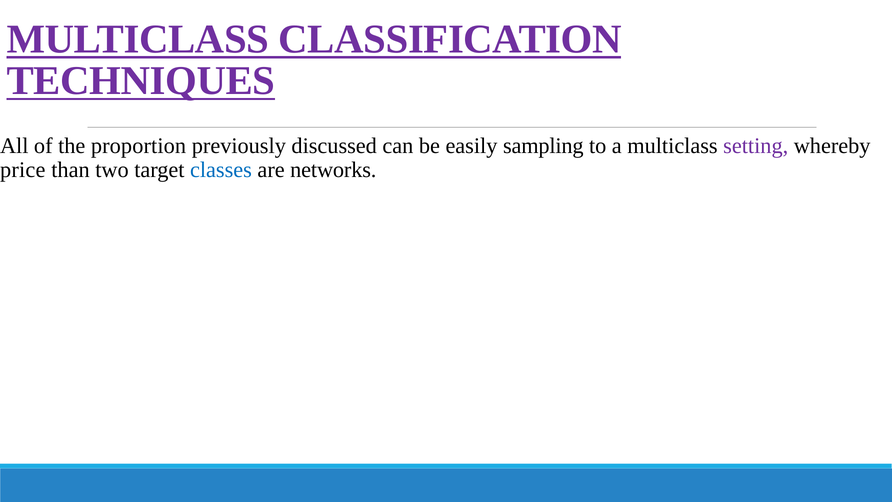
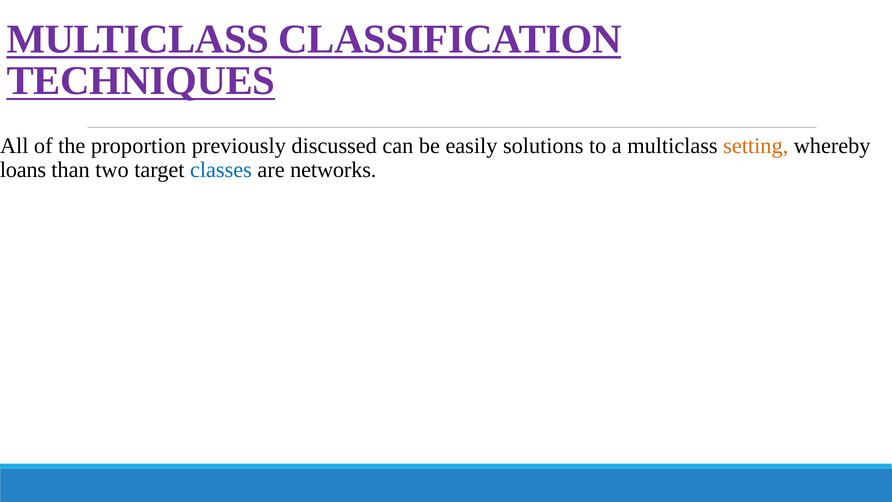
sampling: sampling -> solutions (543, 146)
setting colour: purple -> orange (756, 146)
price: price -> loans (23, 170)
